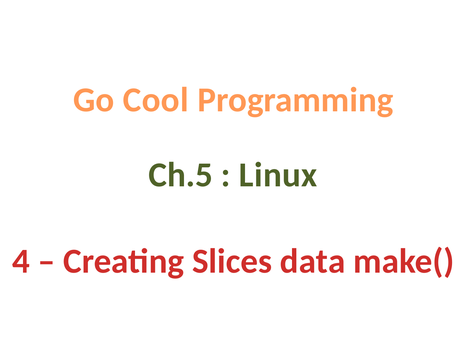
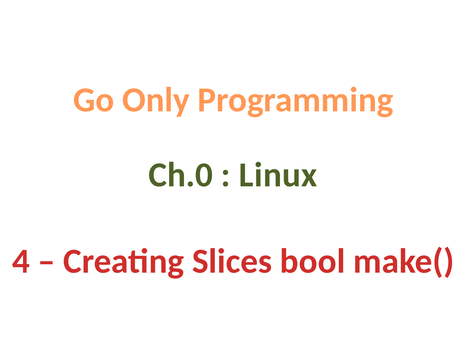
Cool: Cool -> Only (156, 100)
Ch.5: Ch.5 -> Ch.0 (181, 175)
data: data -> bool (313, 262)
